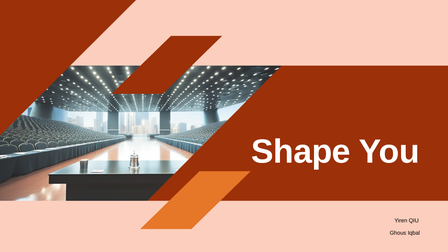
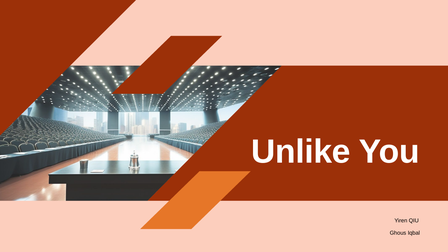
Shape: Shape -> Unlike (301, 152)
